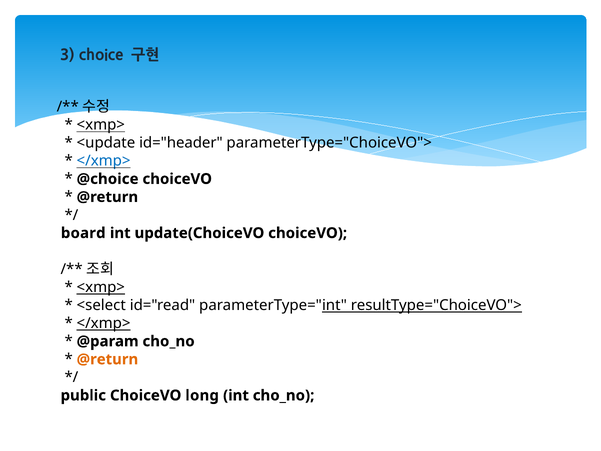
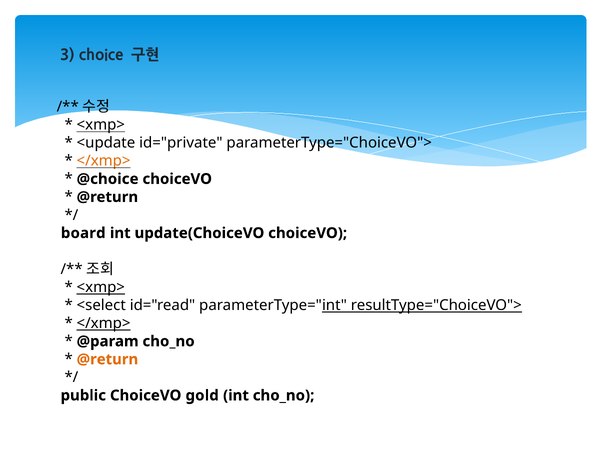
id="header: id="header -> id="private (181, 143)
</xmp> colour: blue -> orange (104, 161)
long: long -> gold (202, 395)
